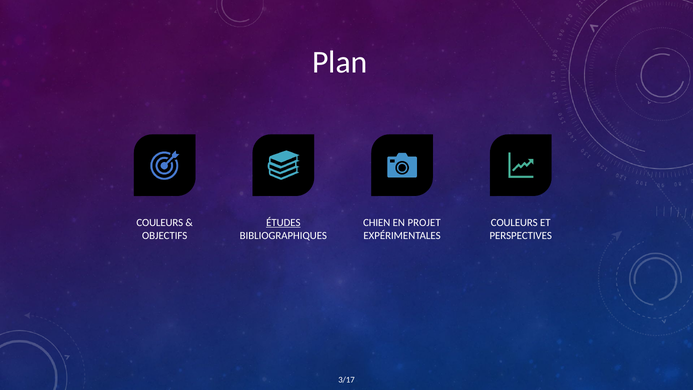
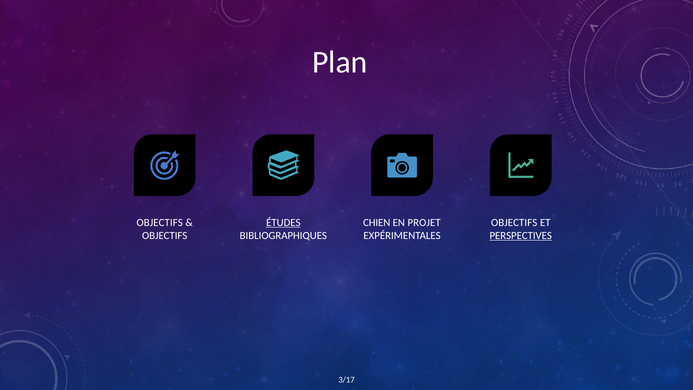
COULEURS: COULEURS -> OBJECTIFS (160, 222)
COULEURS: COULEURS -> OBJECTIFS (514, 222)
PERSPECTIVES underline: none -> present (521, 235)
